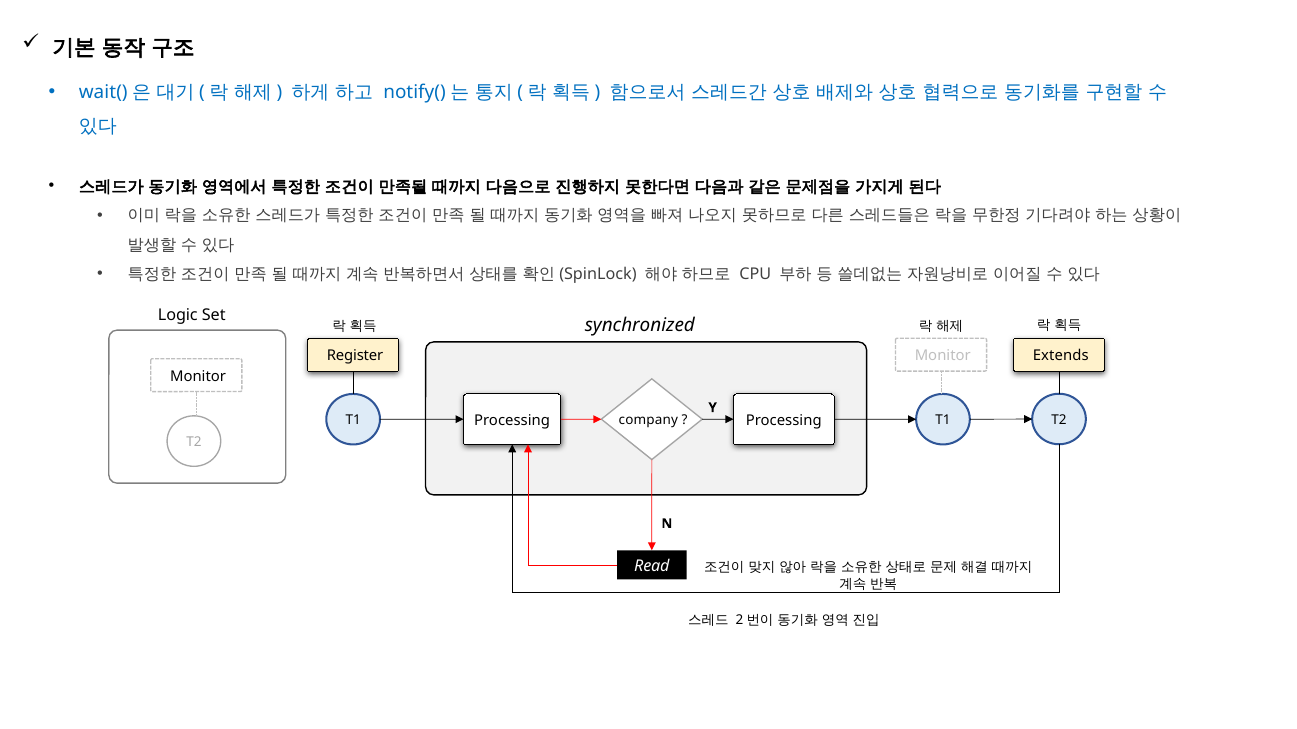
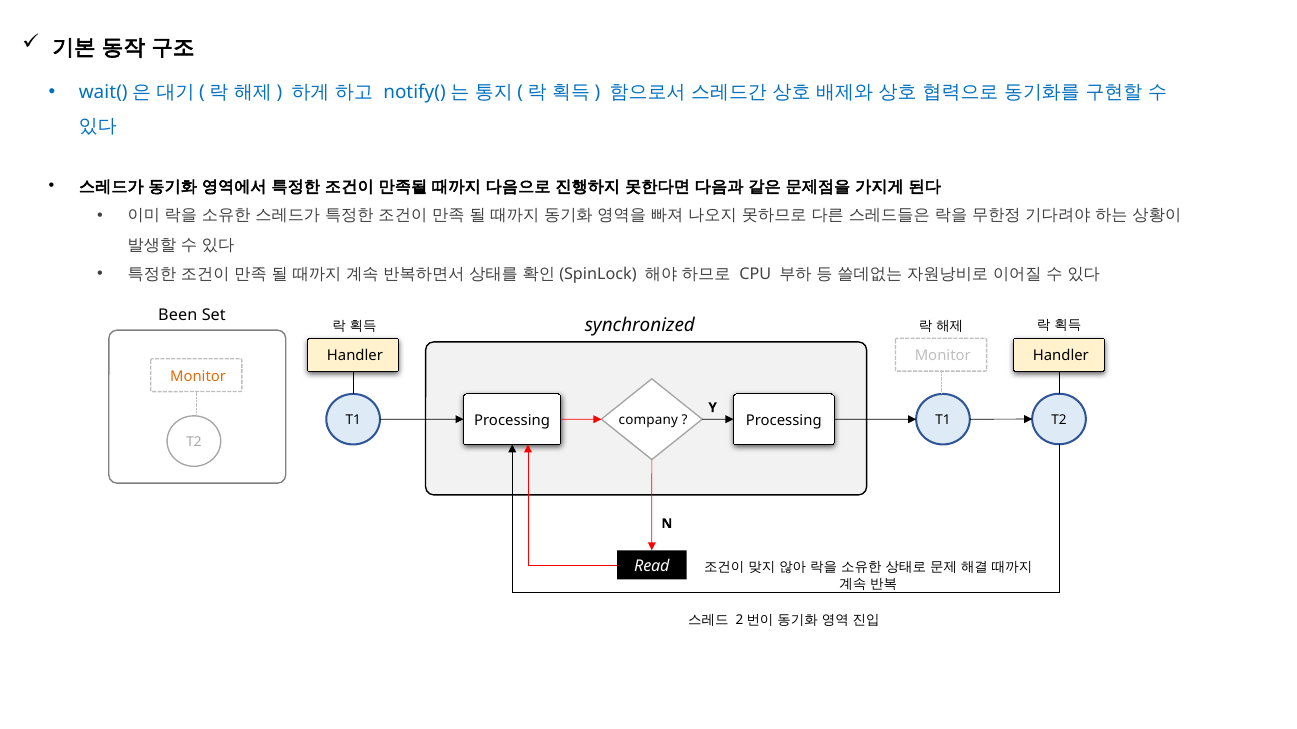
Logic: Logic -> Been (178, 316)
Extends: Extends -> Handler (1061, 356)
Register: Register -> Handler (355, 356)
Monitor colour: black -> orange (198, 376)
